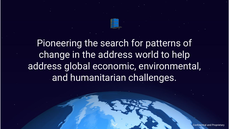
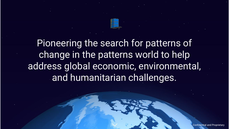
the address: address -> patterns (115, 55)
